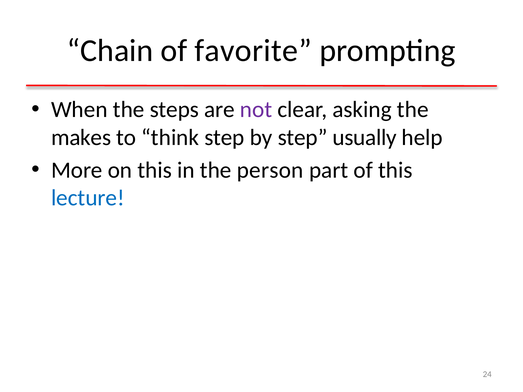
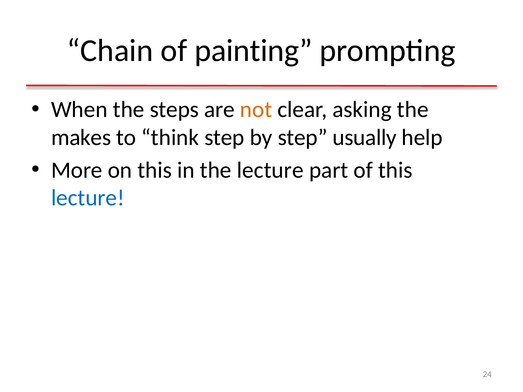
favorite: favorite -> painting (253, 51)
not colour: purple -> orange (256, 110)
the person: person -> lecture (270, 170)
